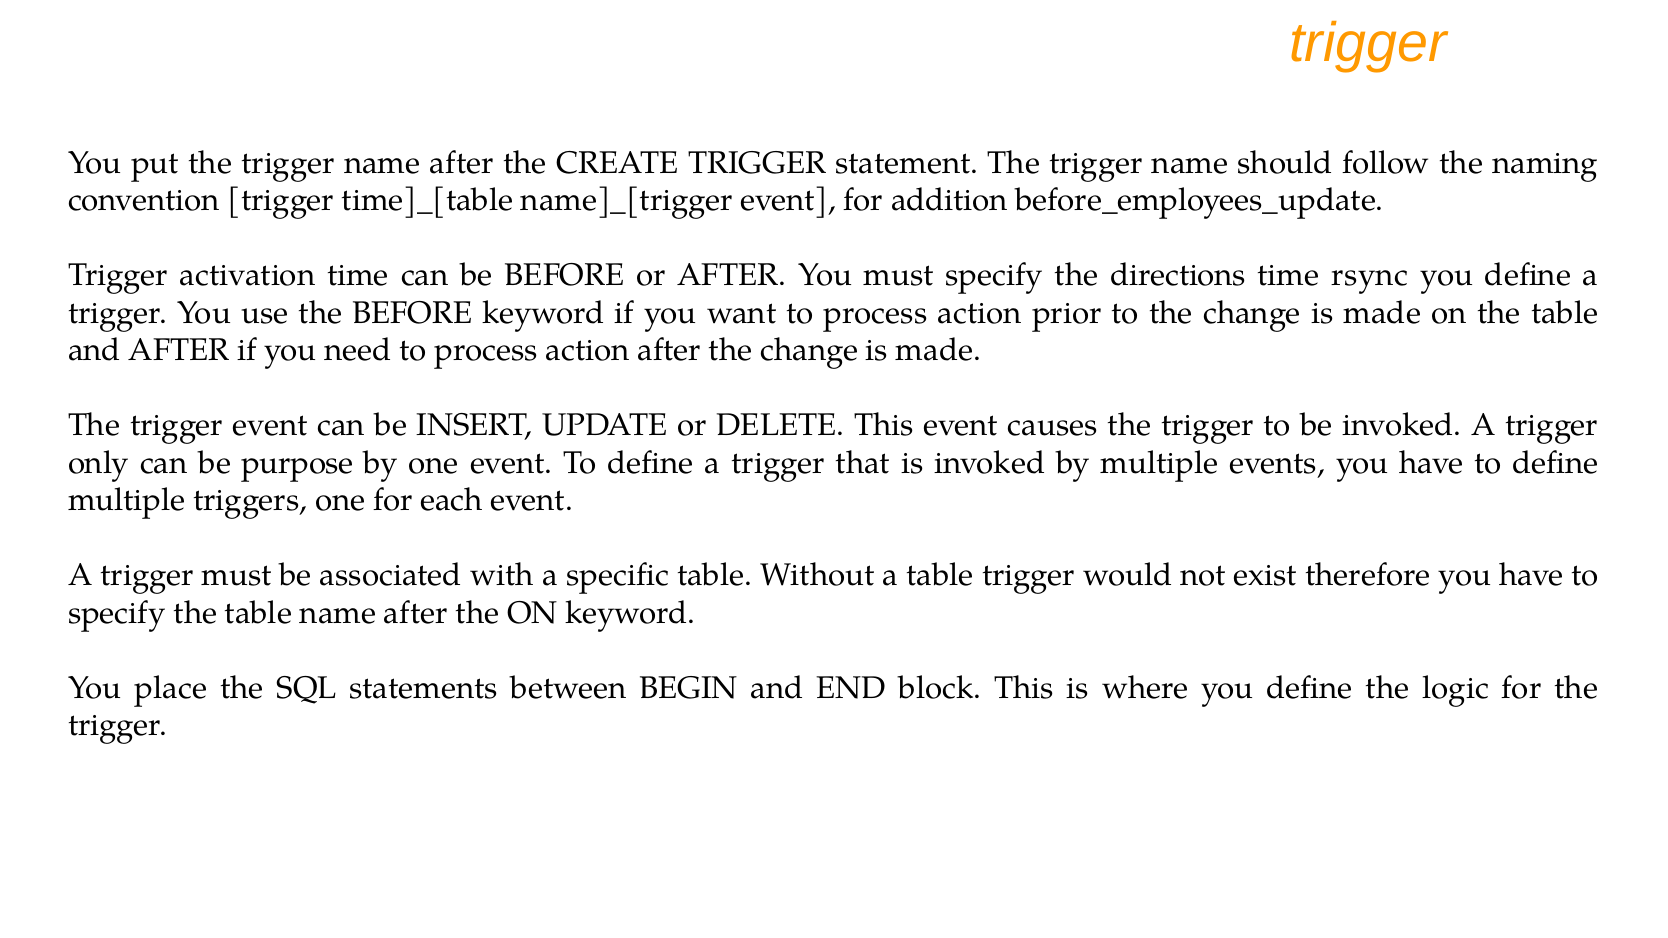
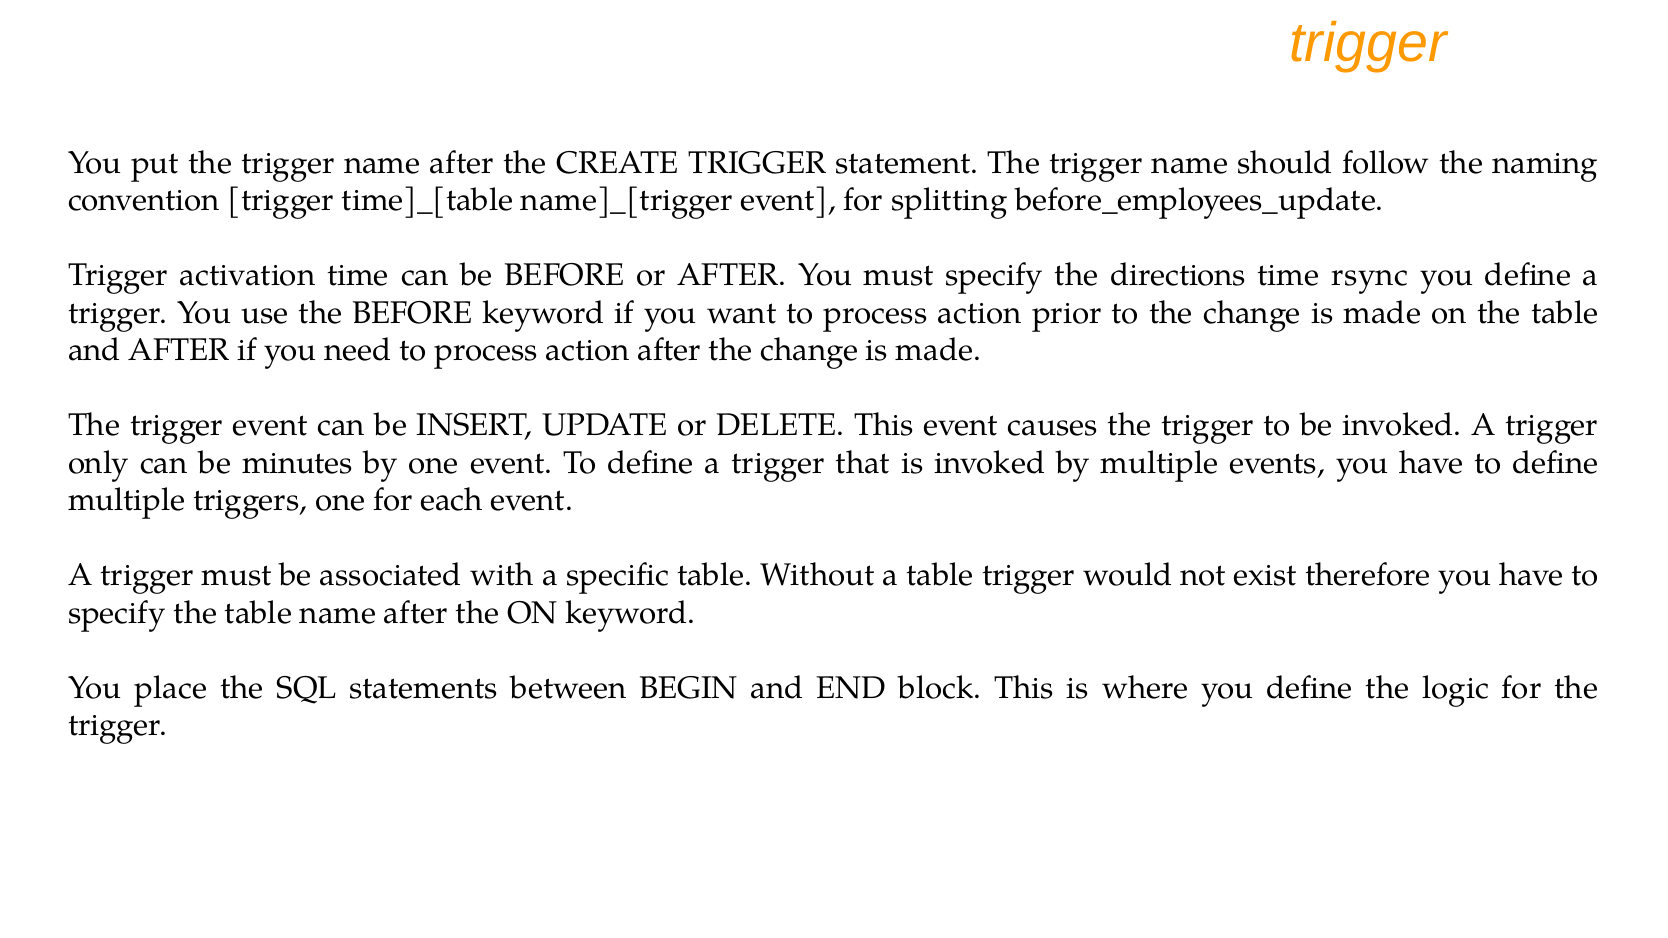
addition: addition -> splitting (949, 200)
purpose: purpose -> minutes (298, 463)
